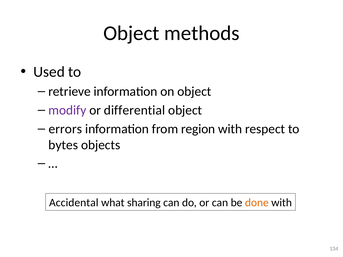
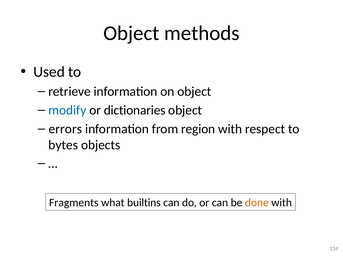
modify colour: purple -> blue (67, 110)
differential: differential -> dictionaries (135, 110)
Accidental: Accidental -> Fragments (74, 203)
sharing: sharing -> builtins (144, 203)
